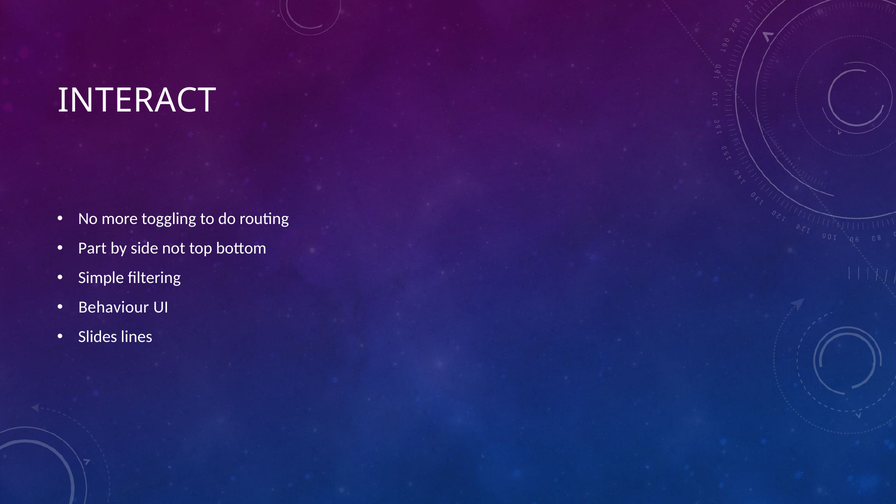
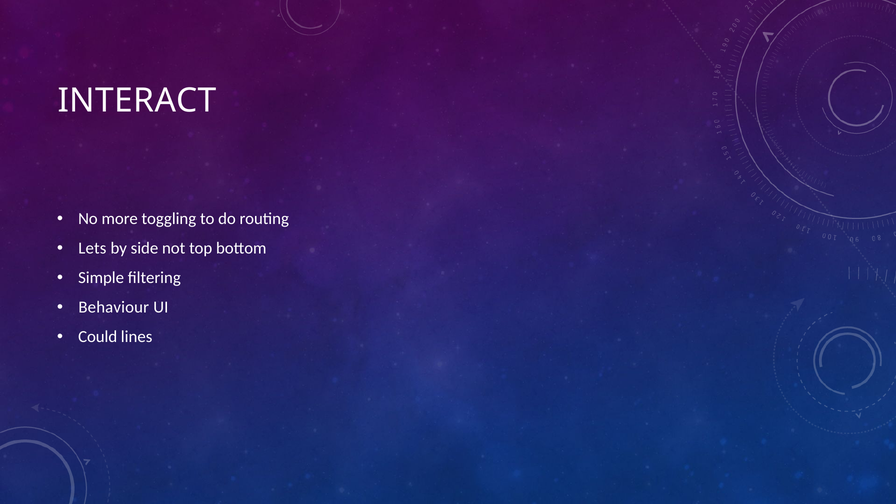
Part: Part -> Lets (92, 248)
Slides: Slides -> Could (98, 337)
